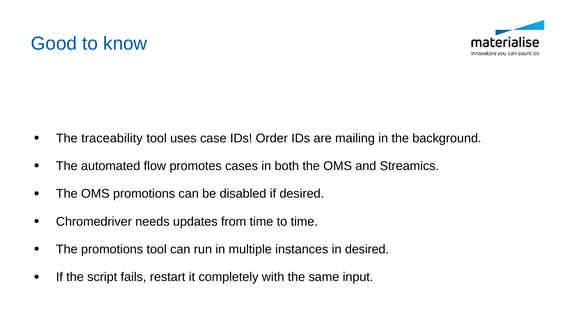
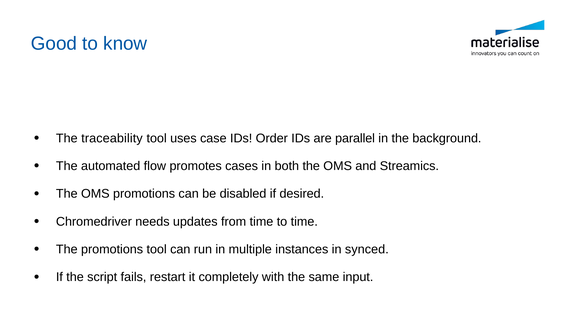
mailing: mailing -> parallel (355, 138)
in desired: desired -> synced (367, 249)
